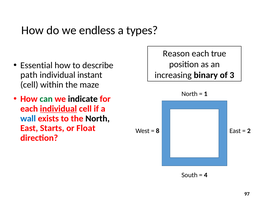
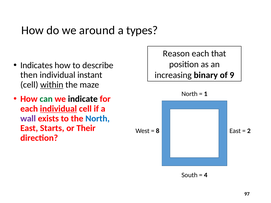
endless: endless -> around (97, 30)
true: true -> that (219, 54)
Essential: Essential -> Indicates (36, 65)
path: path -> then (29, 75)
3: 3 -> 9 (232, 75)
within underline: none -> present (52, 85)
wall colour: blue -> purple (28, 119)
North colour: black -> blue (98, 119)
Float: Float -> Their (86, 128)
